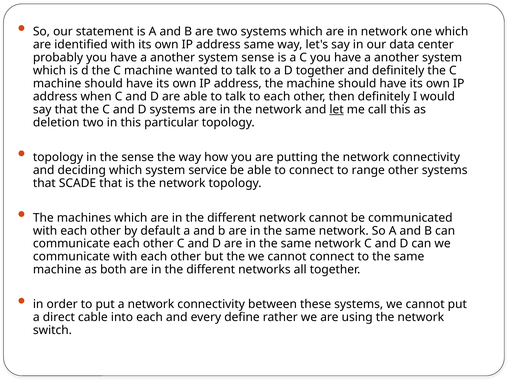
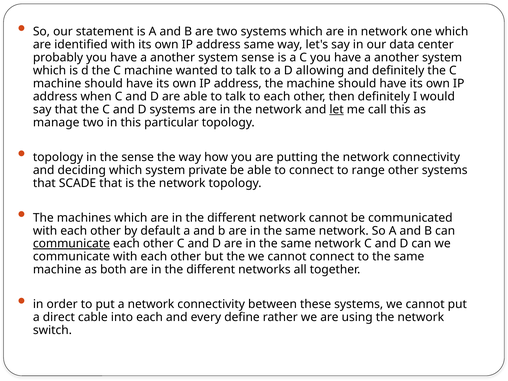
D together: together -> allowing (320, 71)
deletion: deletion -> manage (56, 122)
service: service -> private (208, 170)
communicate underline: none -> present (71, 244)
